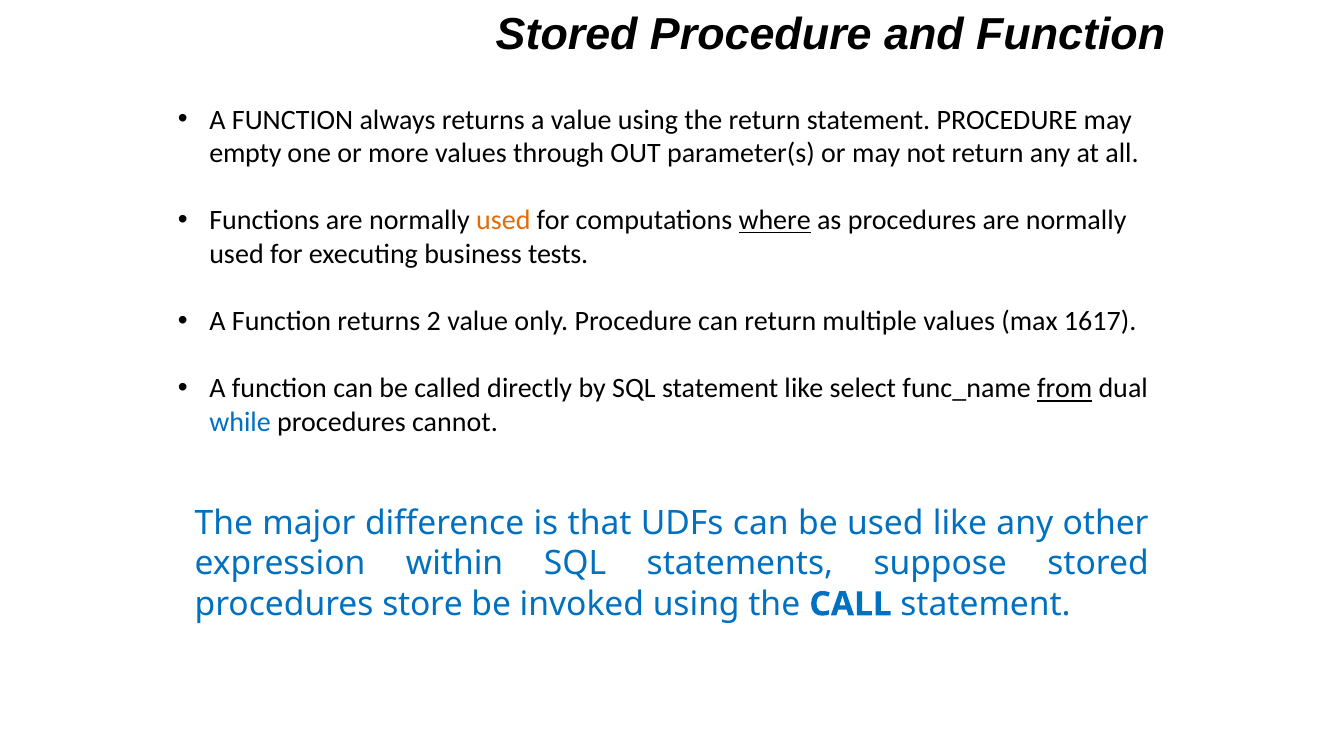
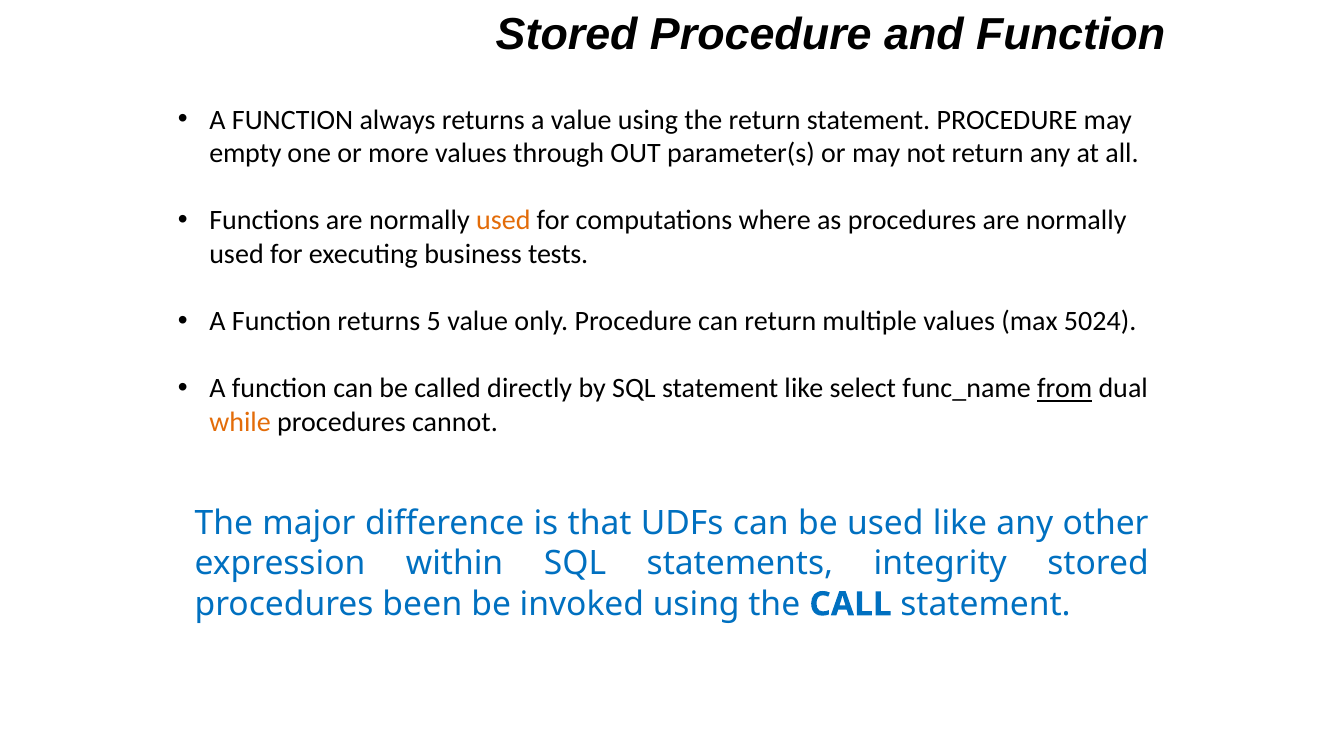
where underline: present -> none (775, 221)
2: 2 -> 5 (434, 321)
1617: 1617 -> 5024 (1100, 321)
while colour: blue -> orange (240, 422)
suppose: suppose -> integrity (940, 564)
store: store -> been (422, 604)
